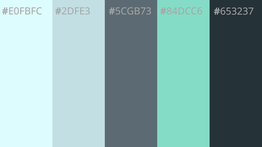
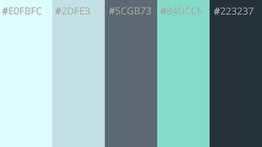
653237: 653237 -> 223237 (237, 11)
